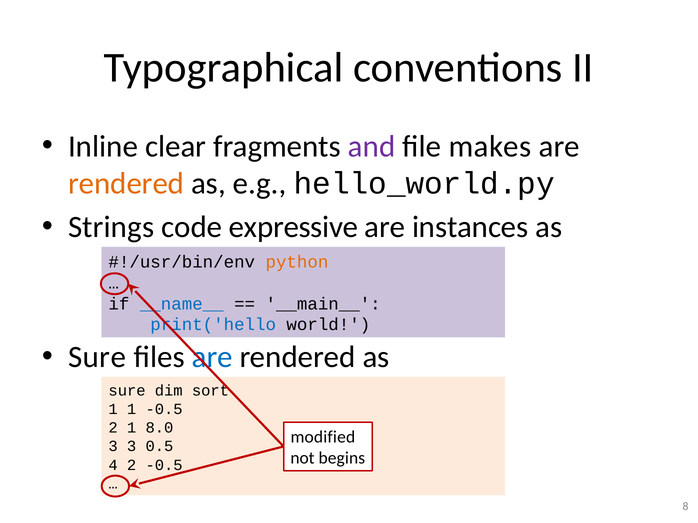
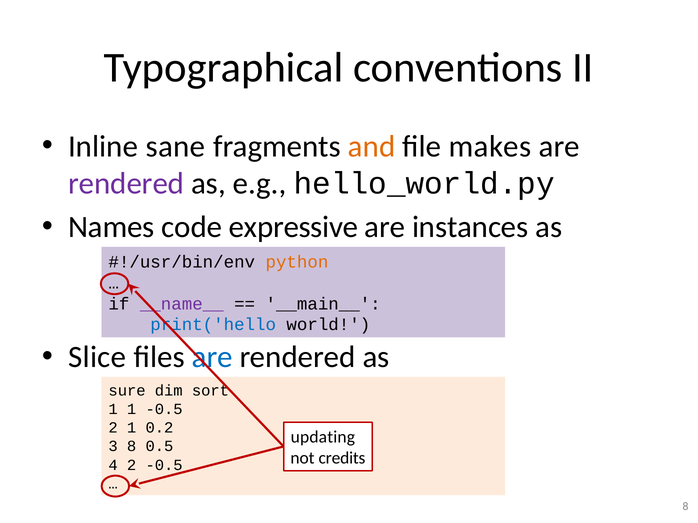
clear: clear -> sane (175, 146)
and colour: purple -> orange (372, 146)
rendered colour: orange -> purple (126, 184)
Strings: Strings -> Names (111, 227)
__name__ colour: blue -> purple (182, 304)
Sure: Sure -> Slice (97, 357)
8.0: 8.0 -> 0.2 (159, 428)
modified: modified -> updating (323, 438)
3 3: 3 -> 8 (132, 447)
begins: begins -> credits (342, 459)
